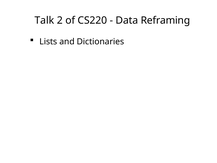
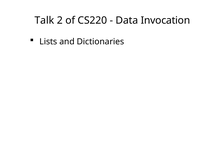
Reframing: Reframing -> Invocation (165, 20)
